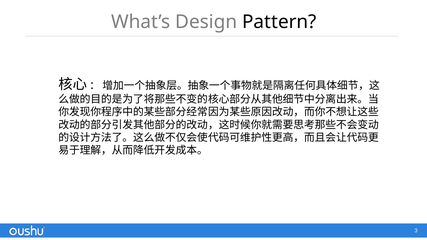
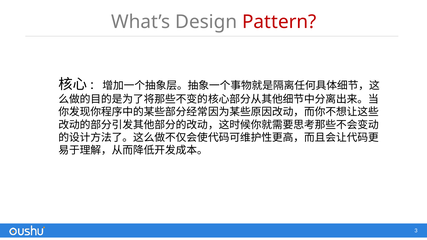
Pattern colour: black -> red (279, 22)
